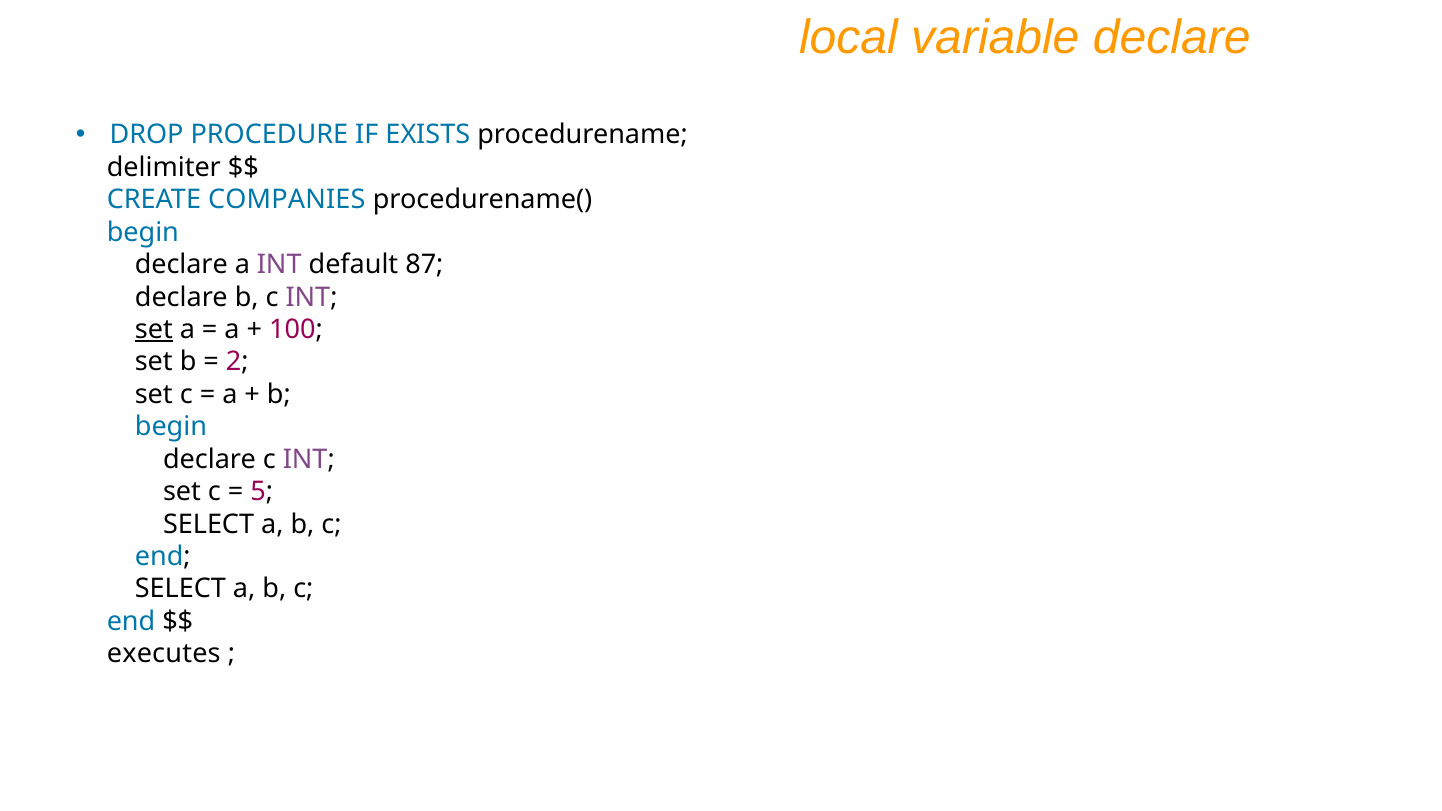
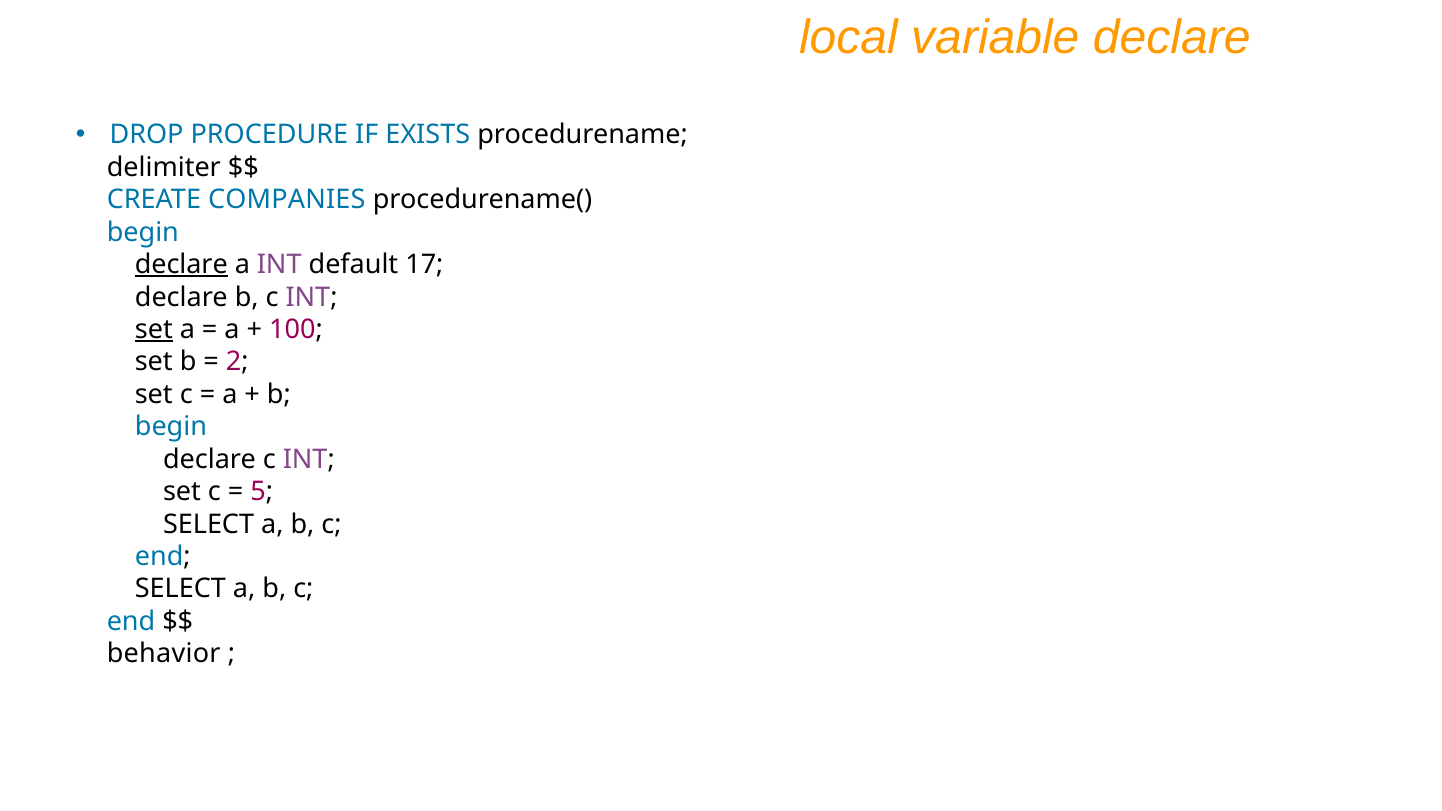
declare underline: none -> present (181, 265)
87: 87 -> 17 (424, 265)
executes: executes -> behavior (164, 654)
